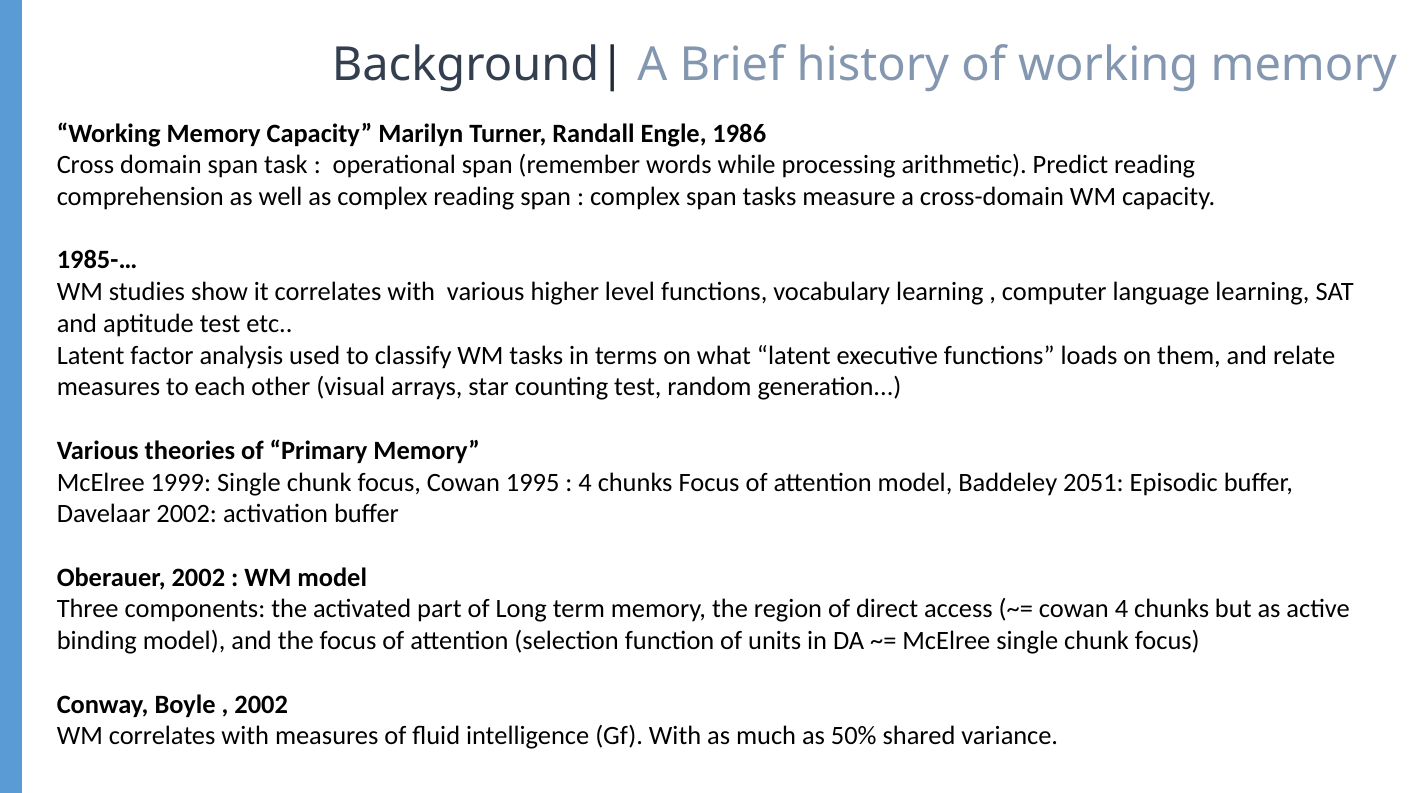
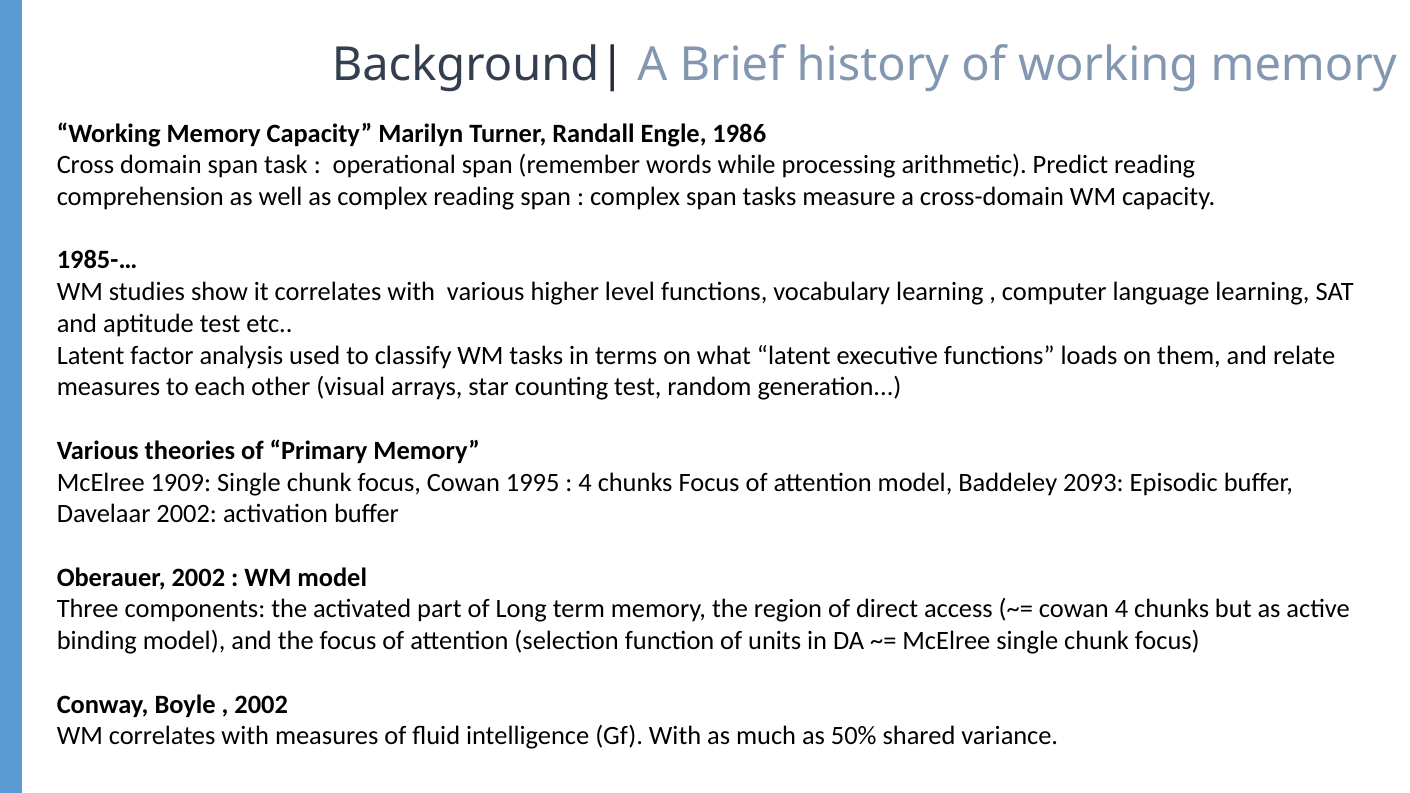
1999: 1999 -> 1909 (181, 482)
2051: 2051 -> 2093 (1094, 482)
